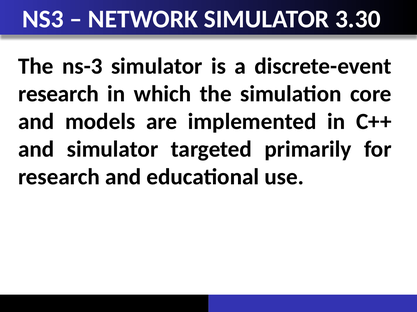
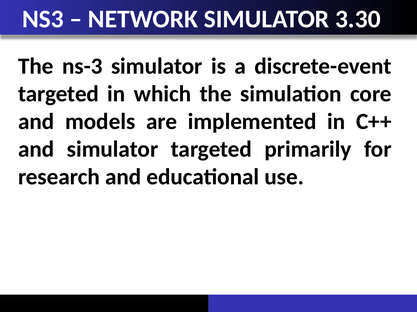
research: research -> targeted (59, 94)
